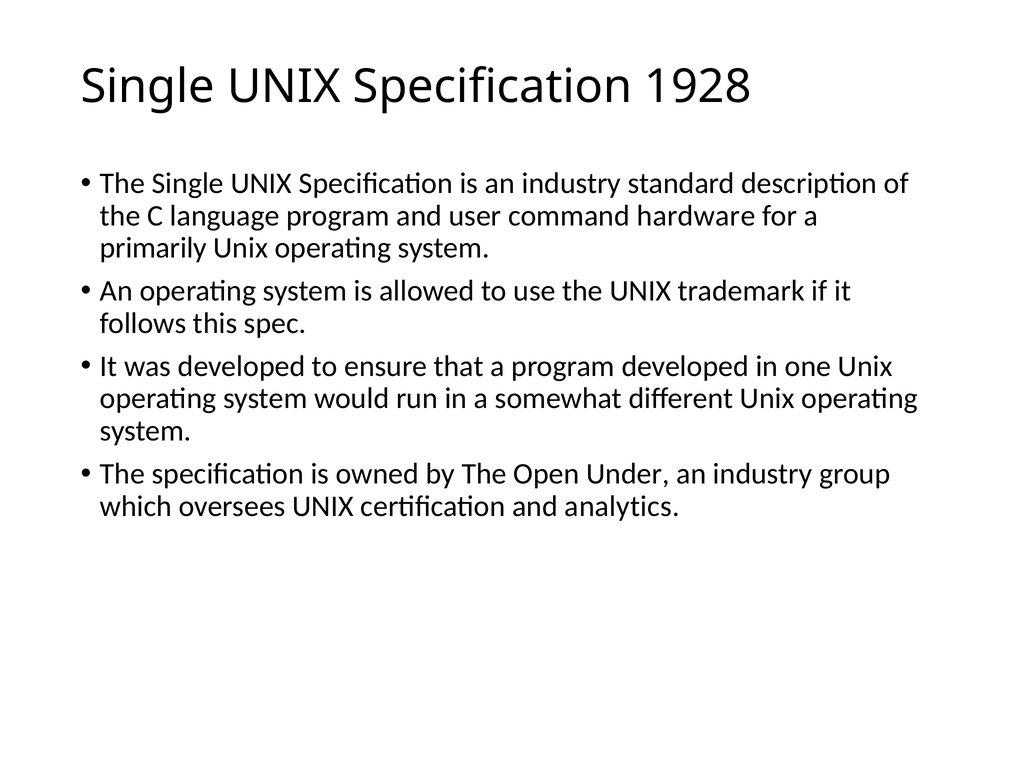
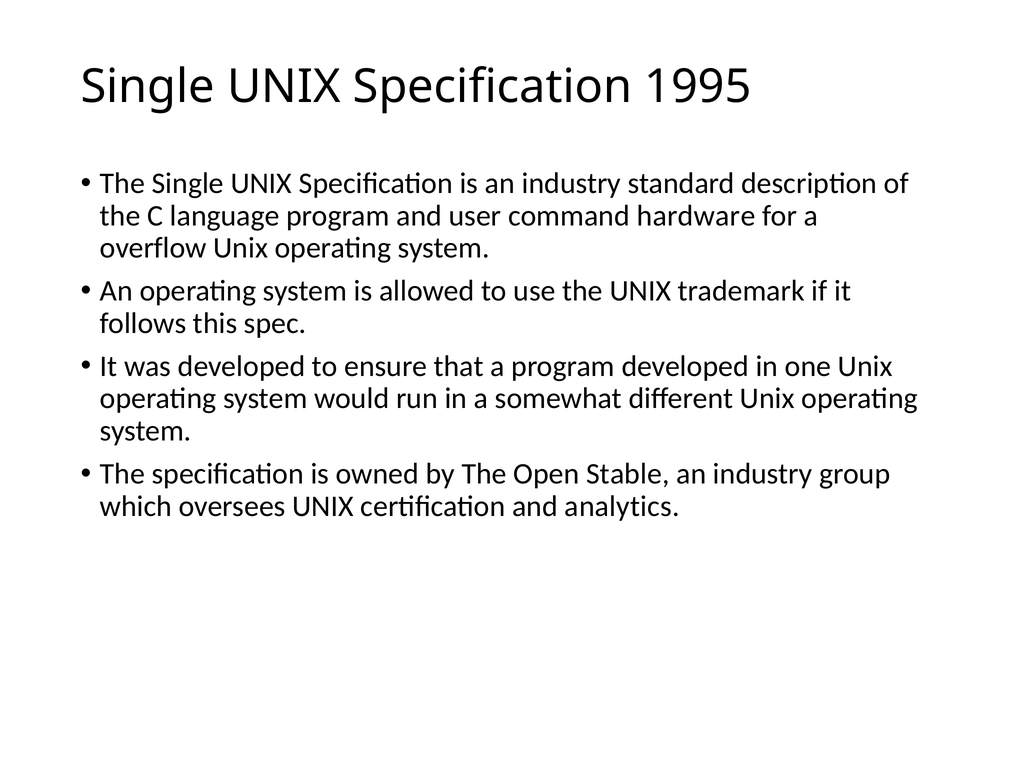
1928: 1928 -> 1995 (698, 87)
primarily: primarily -> overflow (153, 248)
Under: Under -> Stable (628, 474)
